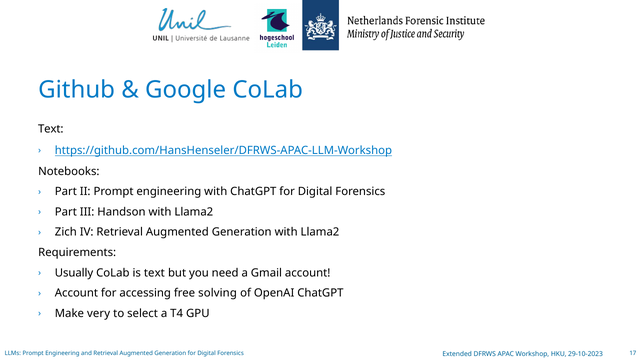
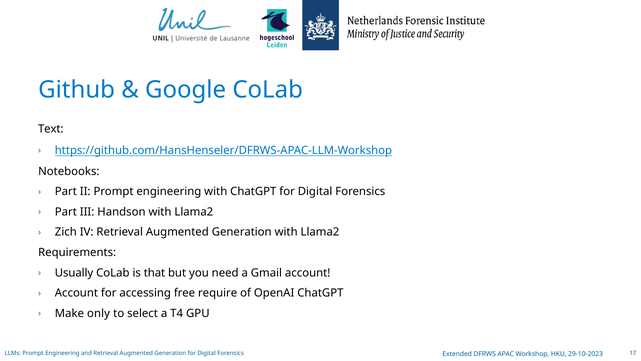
is text: text -> that (154, 272)
solving: solving -> require (218, 293)
very: very -> only (99, 313)
